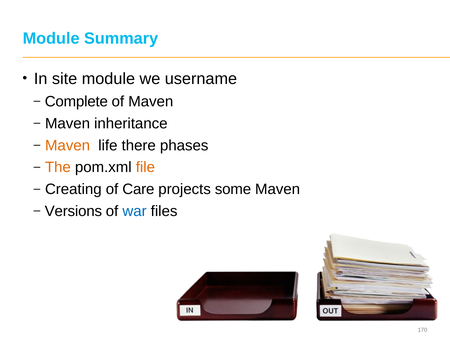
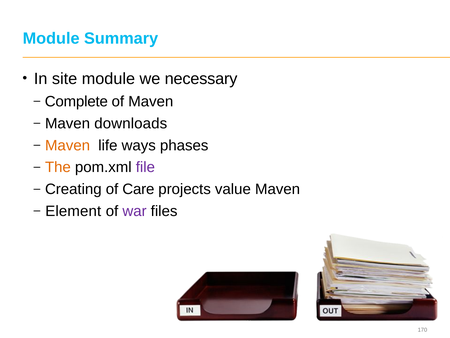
username: username -> necessary (201, 79)
inheritance: inheritance -> downloads (131, 123)
there: there -> ways (139, 145)
file colour: orange -> purple (145, 167)
some: some -> value (233, 189)
Versions: Versions -> Element (73, 211)
war colour: blue -> purple (135, 211)
